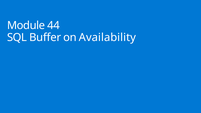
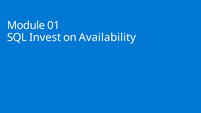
44: 44 -> 01 (54, 25)
Buffer: Buffer -> Invest (45, 37)
